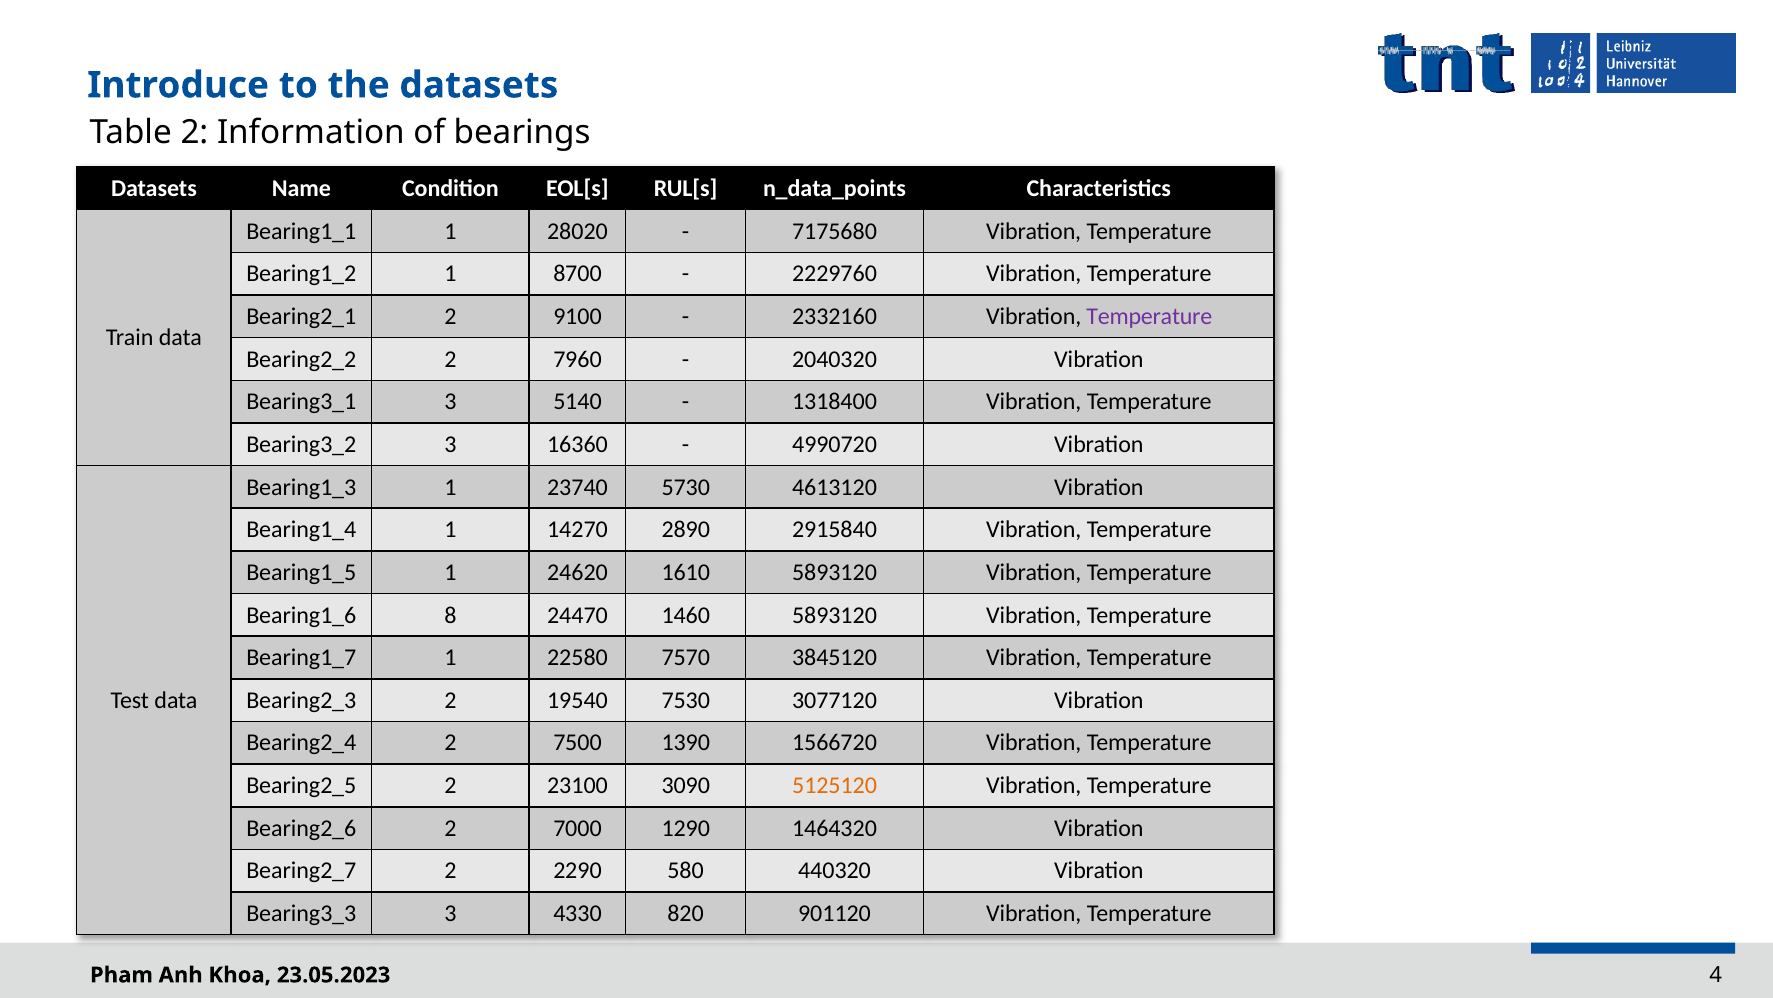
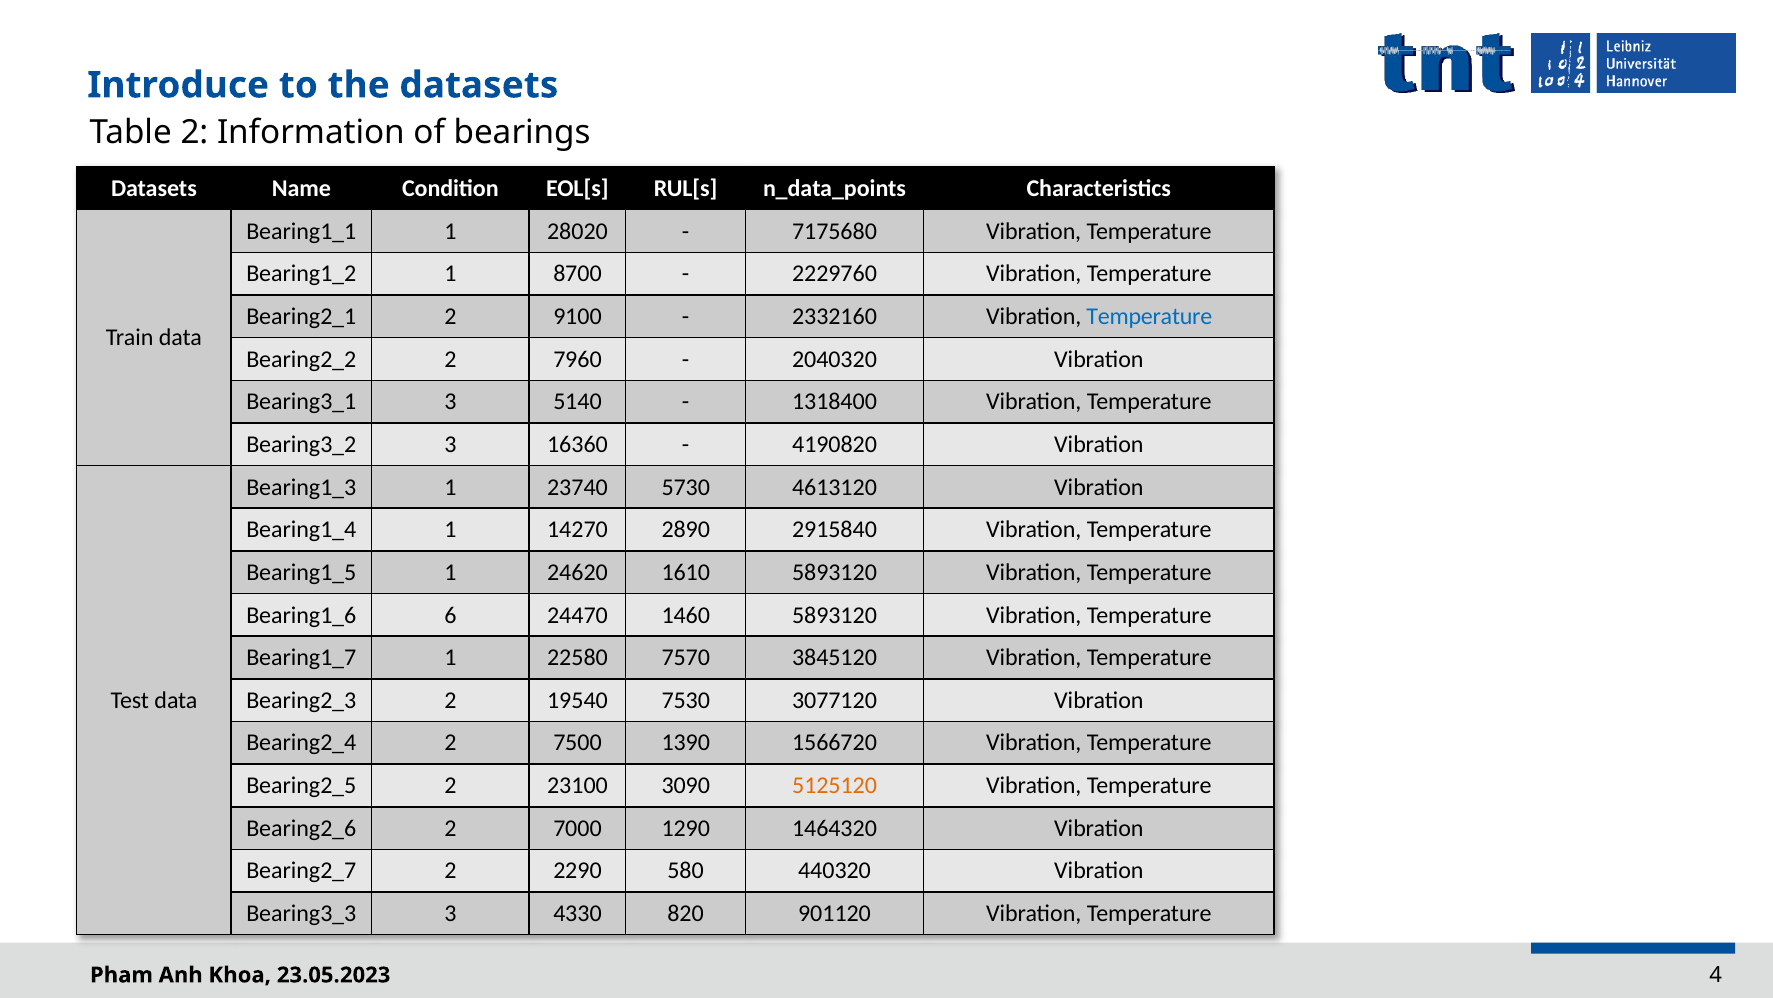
Temperature colour: purple -> blue (1149, 316)
4990720: 4990720 -> 4190820 (835, 444)
8: 8 -> 6 (450, 615)
